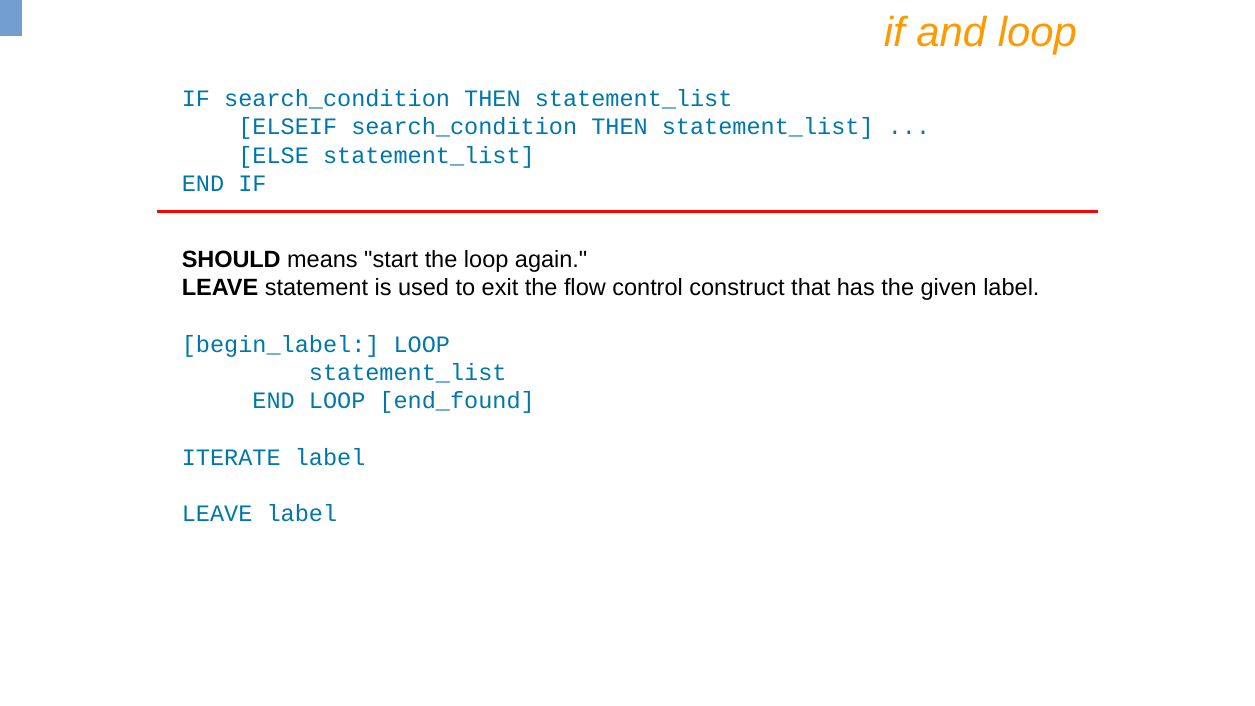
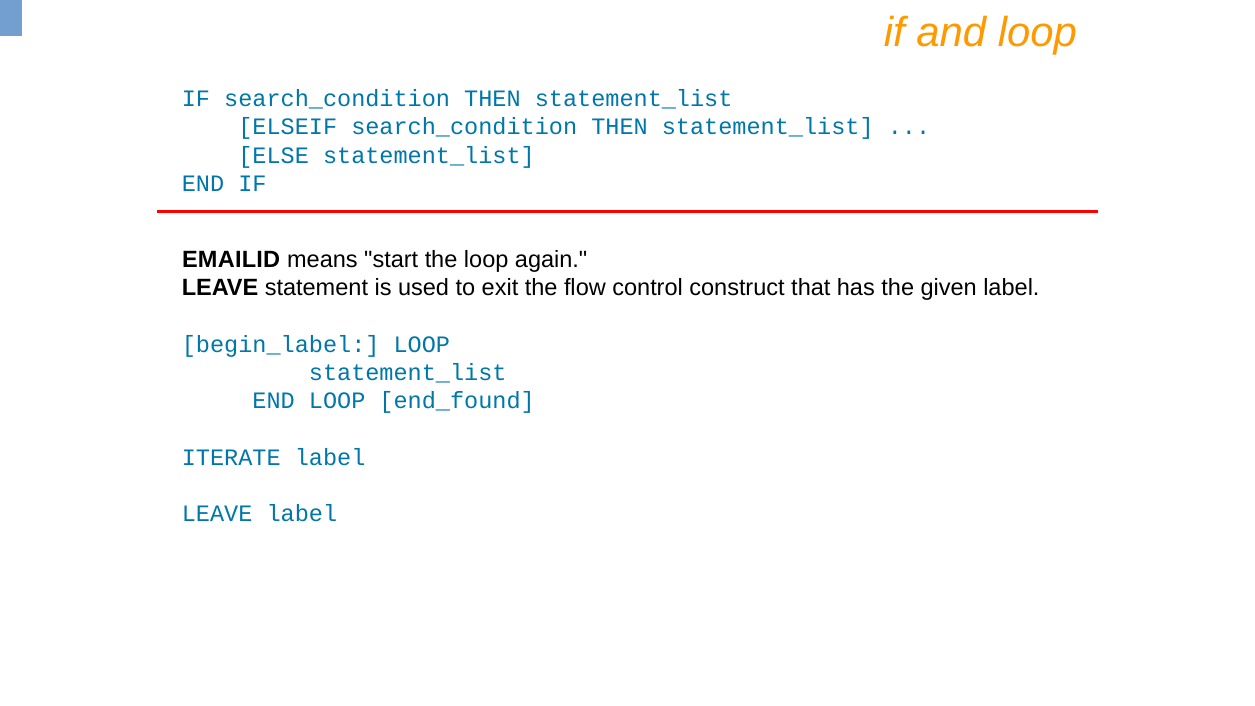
SHOULD: SHOULD -> EMAILID (231, 260)
